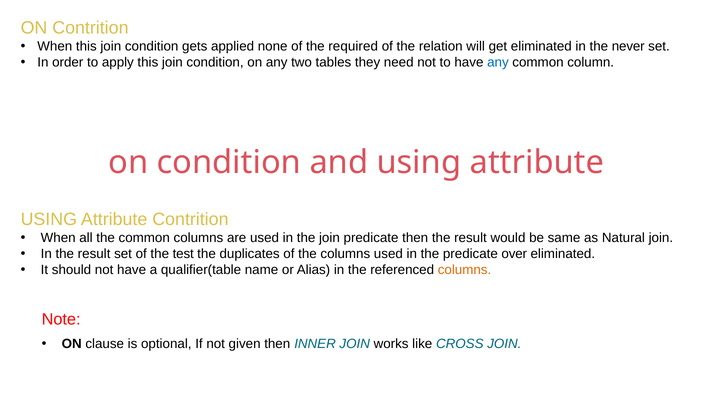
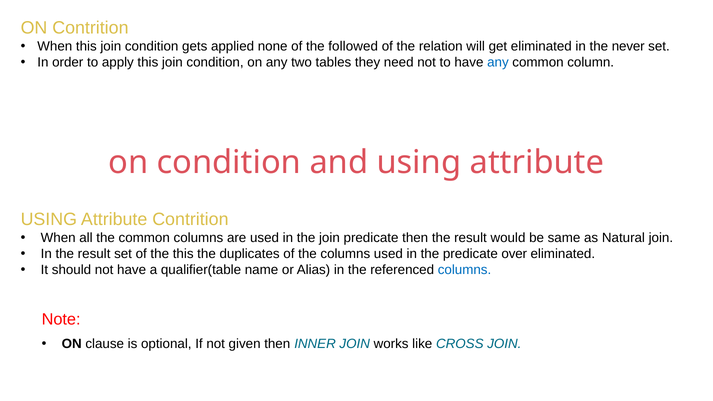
required: required -> followed (353, 46)
the test: test -> this (183, 254)
columns colour: orange -> blue (465, 270)
